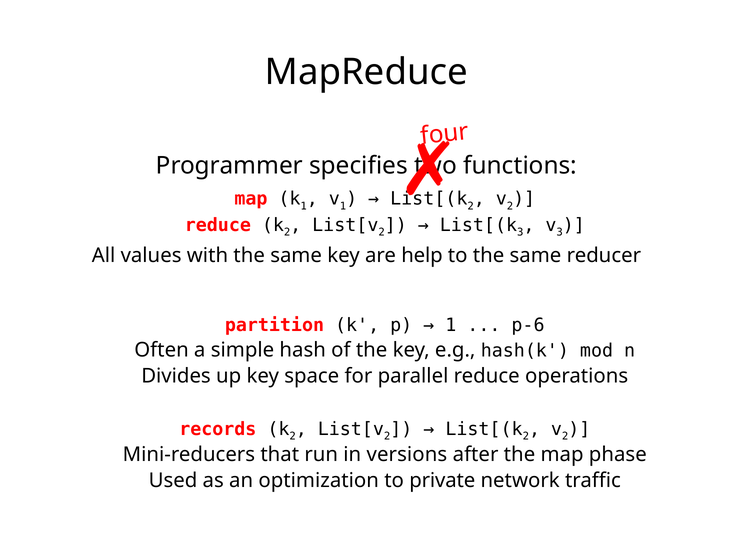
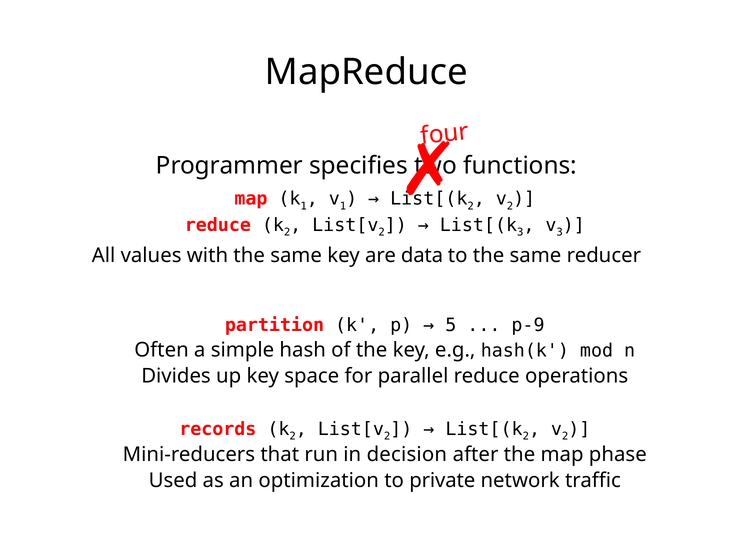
help: help -> data (422, 255)
1: 1 -> 5 (451, 325)
p-6: p-6 -> p-9 (528, 325)
versions: versions -> decision (407, 454)
